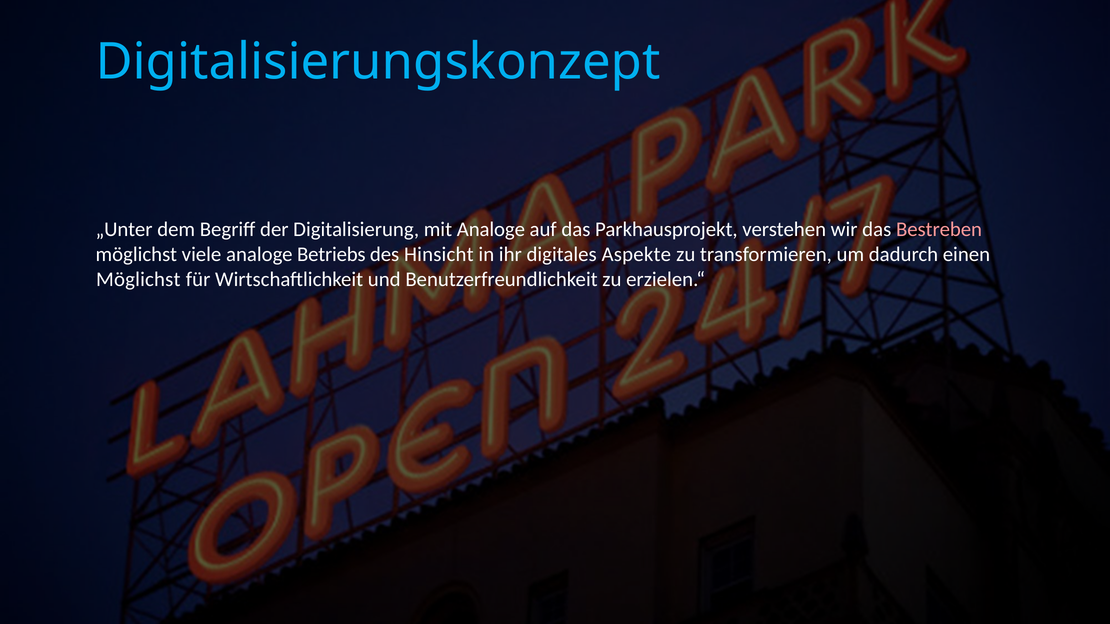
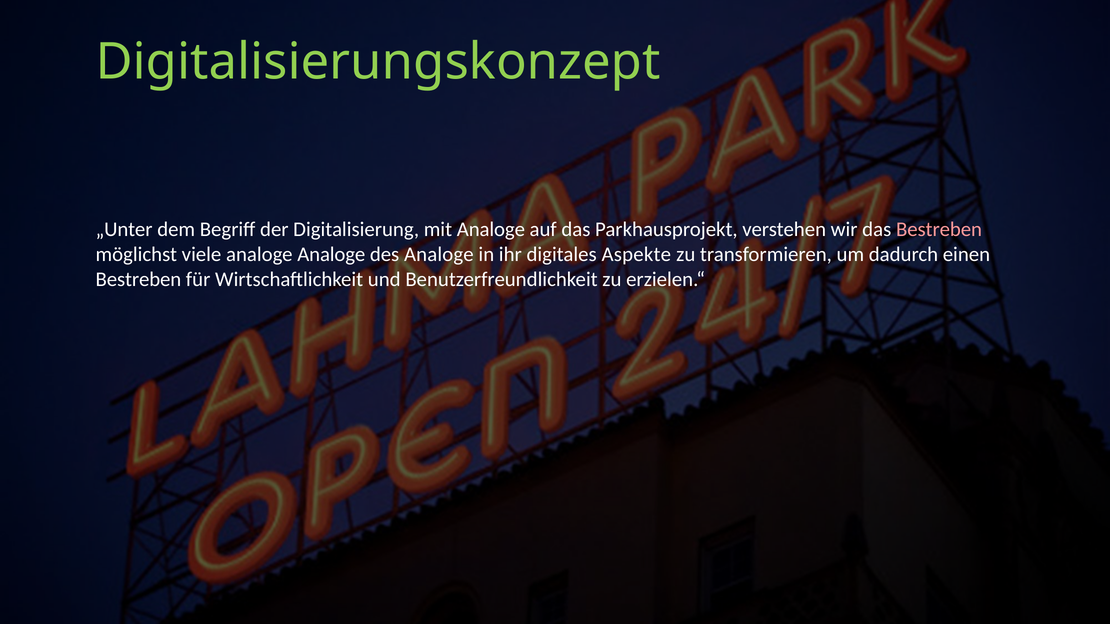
Digitalisierungskonzept colour: light blue -> light green (378, 62)
analoge Betriebs: Betriebs -> Analoge (331, 255)
des Hinsicht: Hinsicht -> Analoge (439, 255)
Möglichst: Möglichst -> Bestreben (138, 280)
